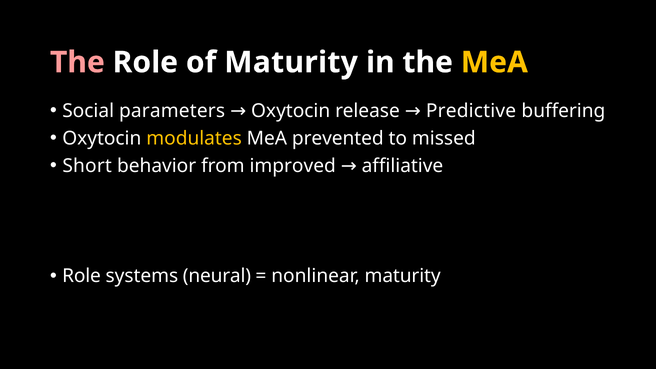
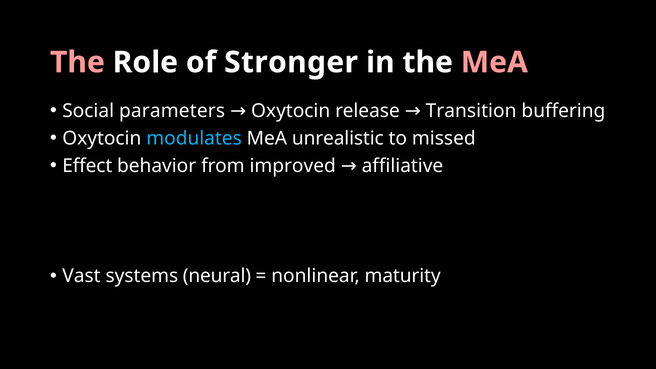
of Maturity: Maturity -> Stronger (291, 62)
MeA colour: yellow -> pink (494, 62)
Predictive: Predictive -> Transition (471, 111)
modulates colour: yellow -> light blue (194, 138)
prevented: prevented -> unrealistic (338, 138)
Short: Short -> Effect (87, 166)
Role: Role -> Vast (81, 276)
